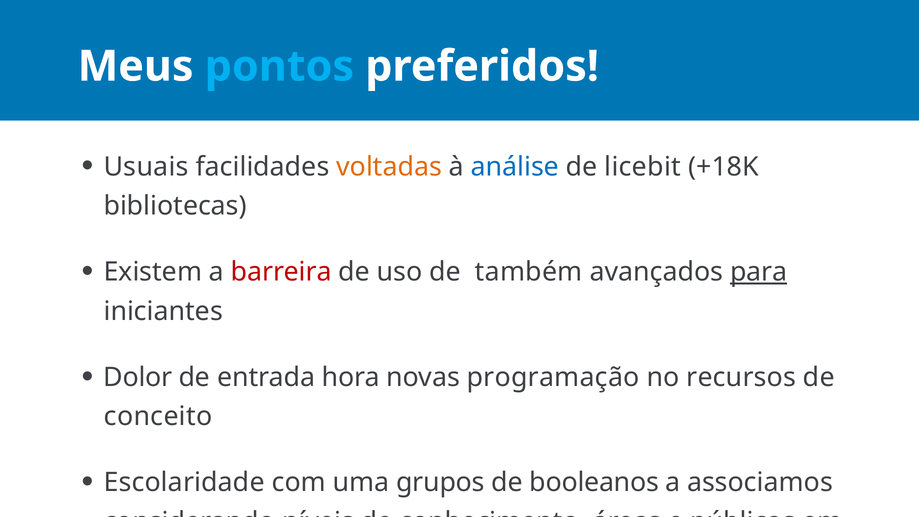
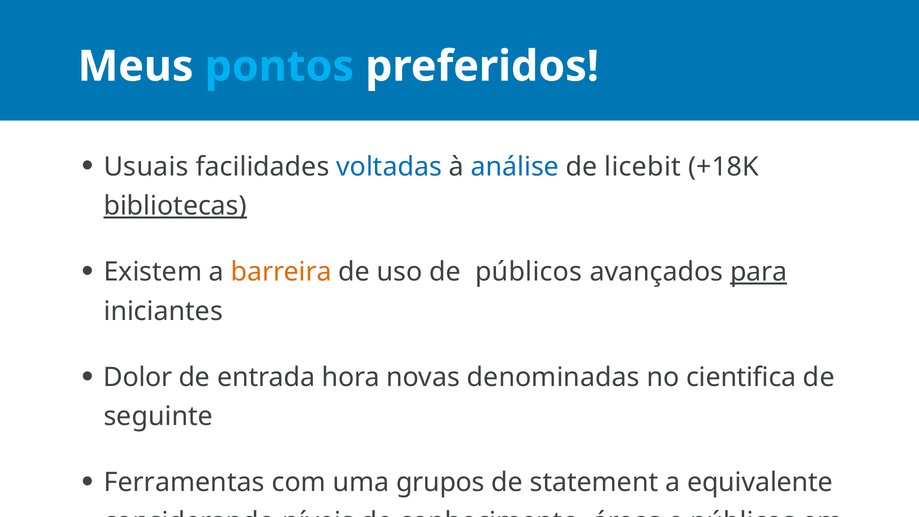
voltadas colour: orange -> blue (389, 167)
bibliotecas underline: none -> present (175, 206)
barreira colour: red -> orange (281, 272)
de também: também -> públicos (529, 272)
programação: programação -> denominadas (553, 377)
recursos: recursos -> cientifica (741, 377)
conceito: conceito -> seguinte (158, 417)
Escolaridade: Escolaridade -> Ferramentas (184, 483)
booleanos: booleanos -> statement (594, 483)
associamos: associamos -> equivalente (760, 483)
